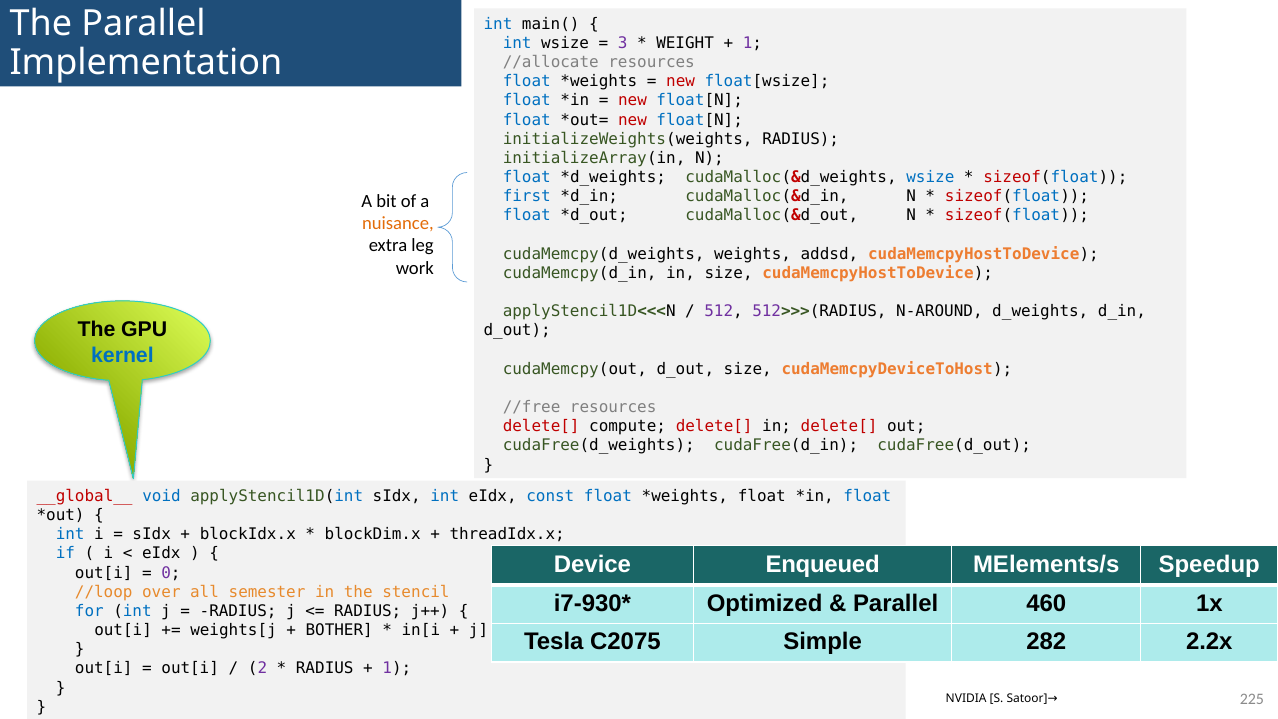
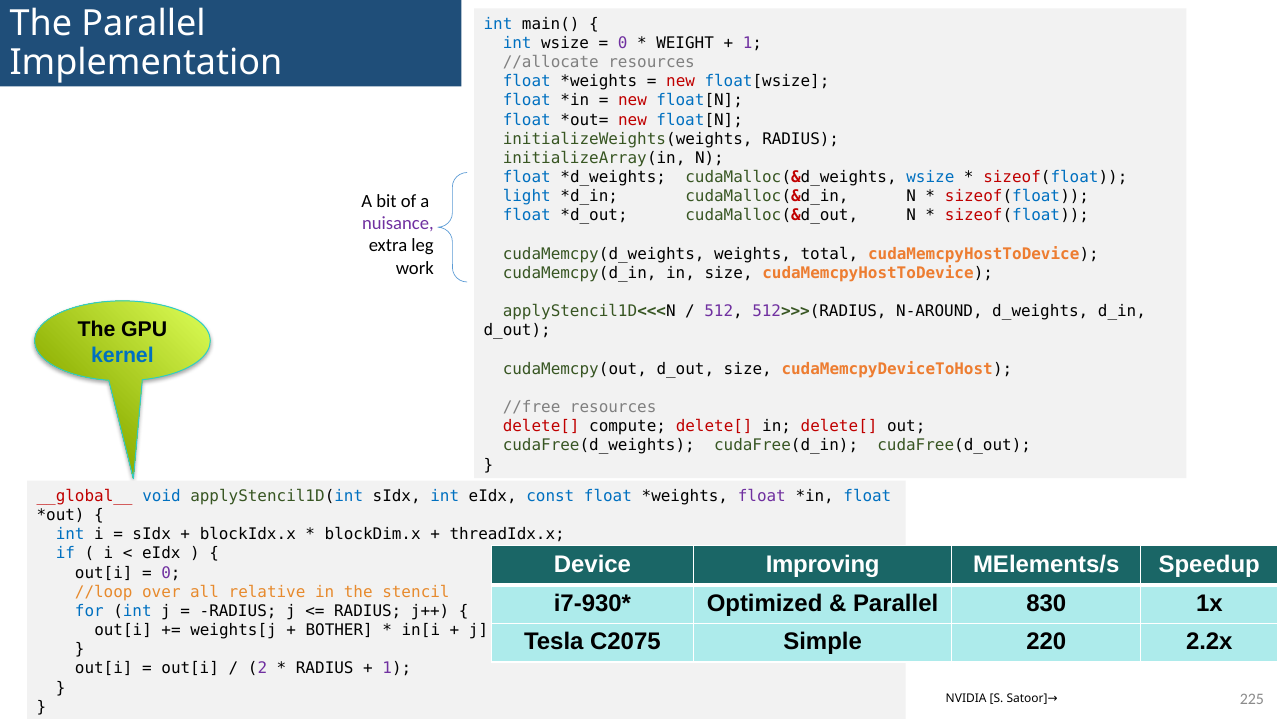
3: 3 -> 0 (623, 43)
first: first -> light (527, 196)
nuisance colour: orange -> purple (398, 223)
addsd: addsd -> total (829, 254)
float colour: black -> purple (762, 496)
Enqueued: Enqueued -> Improving (823, 564)
semester: semester -> relative (267, 592)
460: 460 -> 830 (1046, 603)
282: 282 -> 220 (1046, 642)
